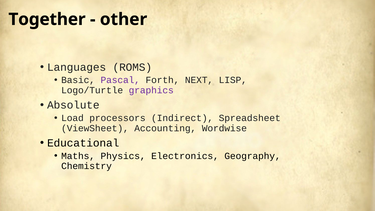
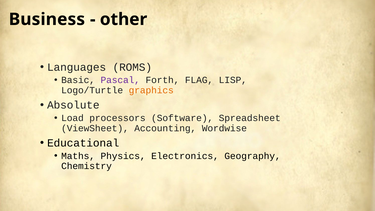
Together: Together -> Business (47, 19)
NEXT: NEXT -> FLAG (199, 80)
graphics colour: purple -> orange (151, 90)
Indirect: Indirect -> Software (182, 118)
